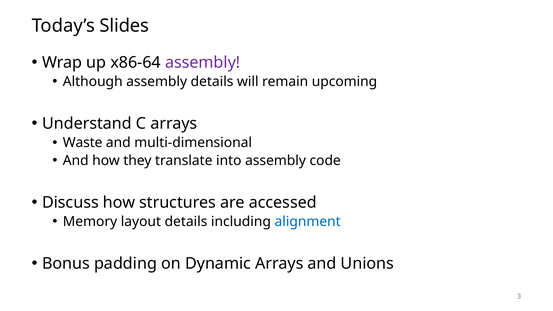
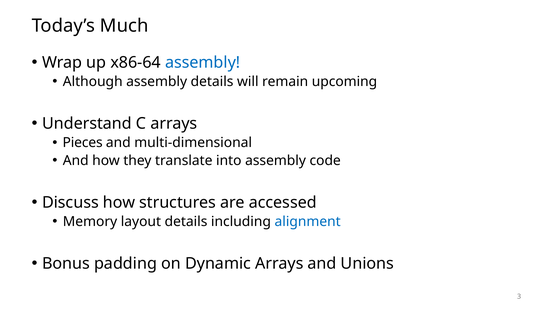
Slides: Slides -> Much (124, 26)
assembly colour: purple -> blue (203, 63)
Waste: Waste -> Pieces (83, 143)
